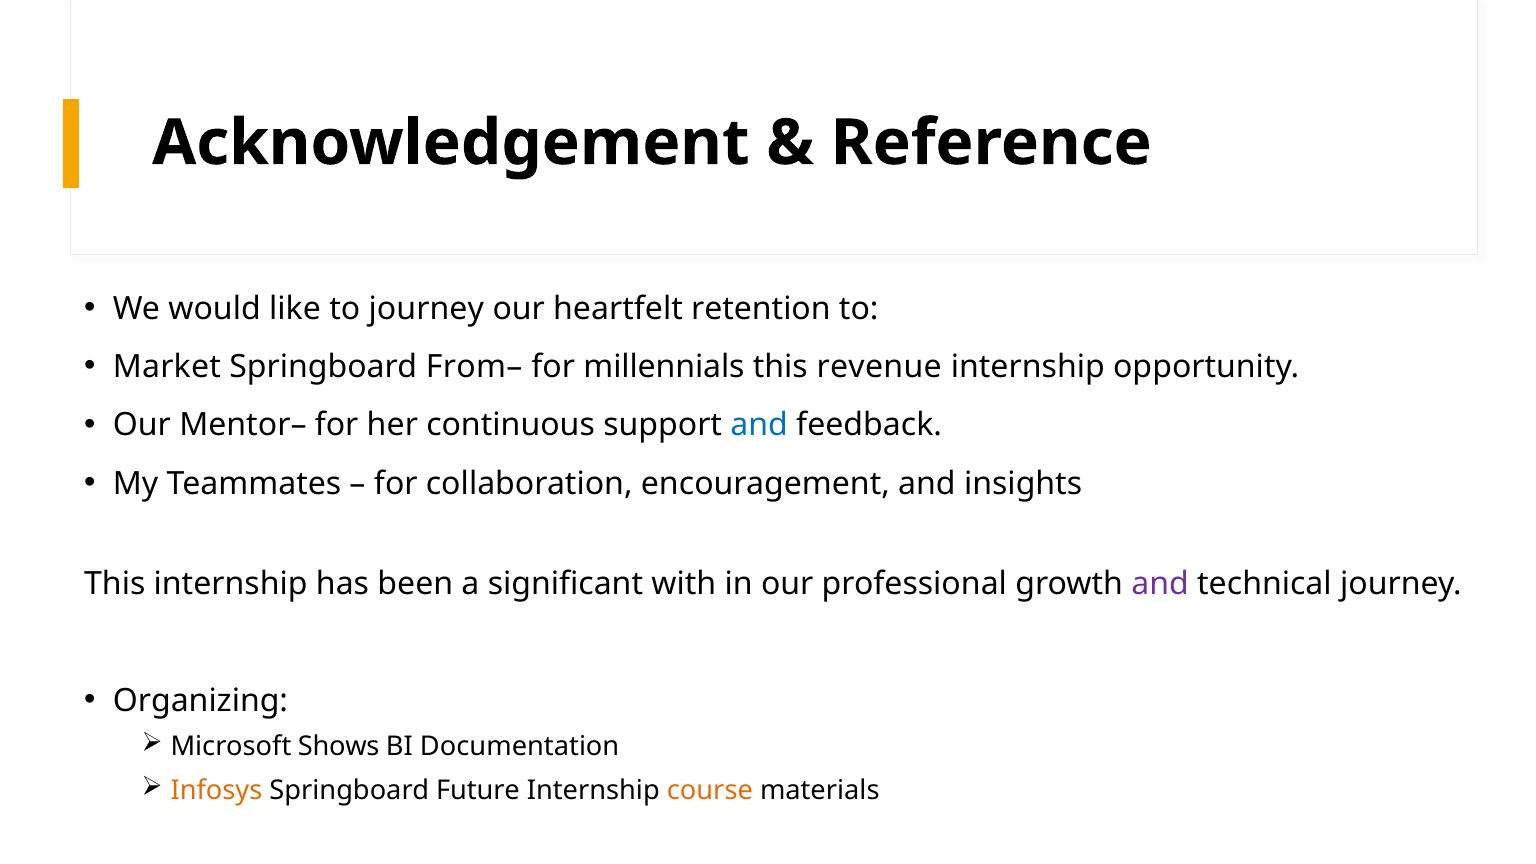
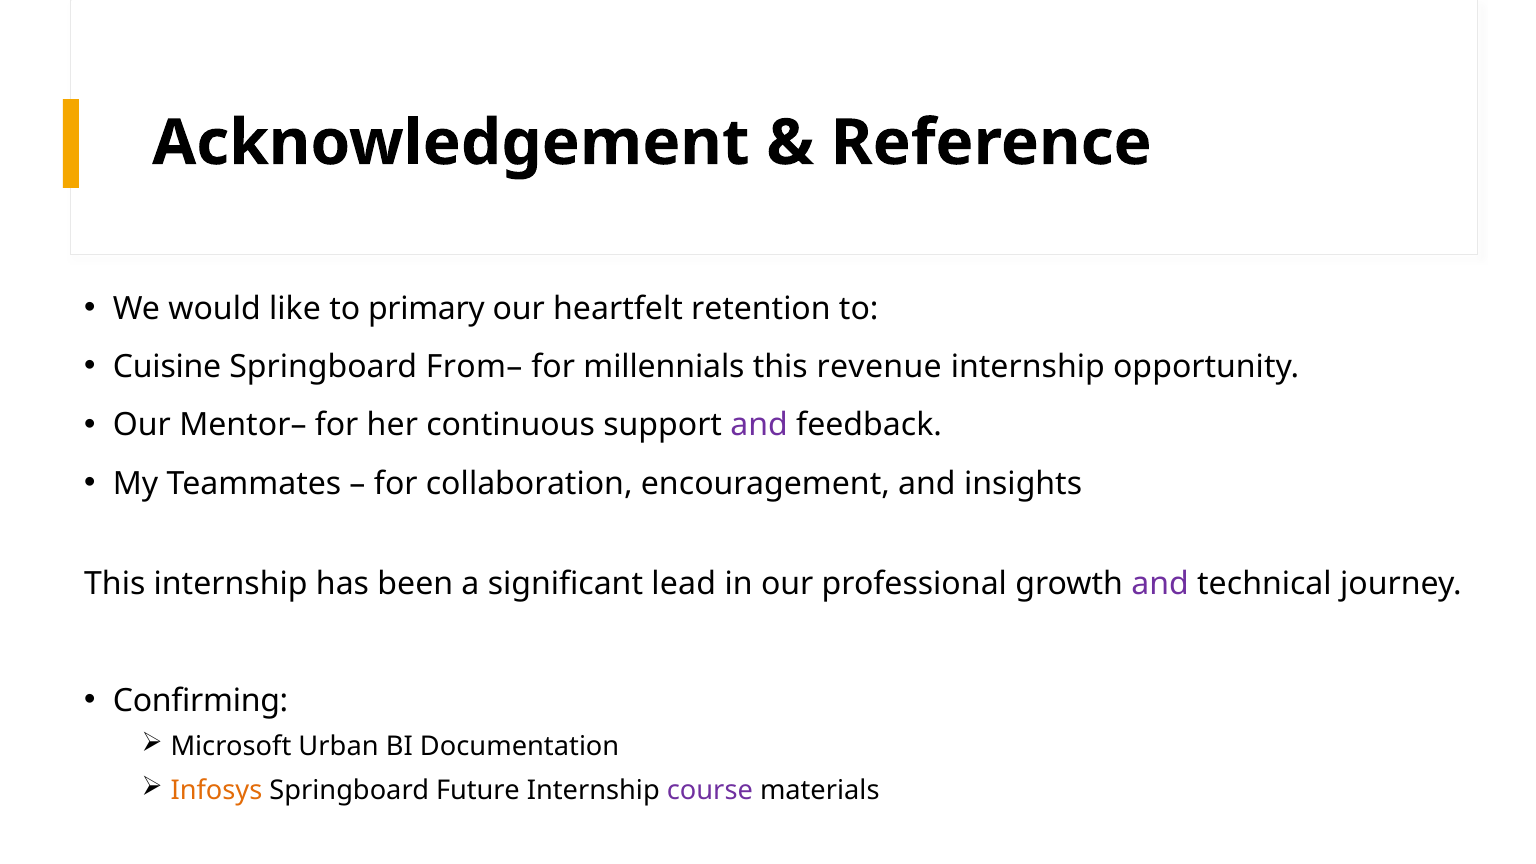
to journey: journey -> primary (426, 309)
Market: Market -> Cuisine (167, 367)
and colour: blue -> purple (759, 425)
with: with -> lead (684, 584)
Organizing: Organizing -> Confirming (201, 700)
Shows: Shows -> Urban (339, 747)
course colour: orange -> purple (710, 791)
